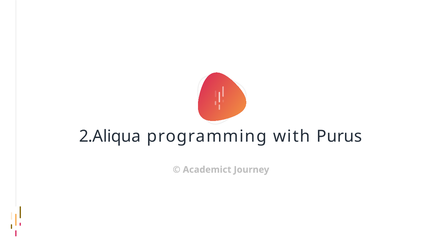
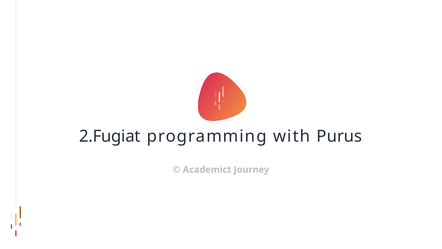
2.Aliqua: 2.Aliqua -> 2.Fugiat (110, 136)
